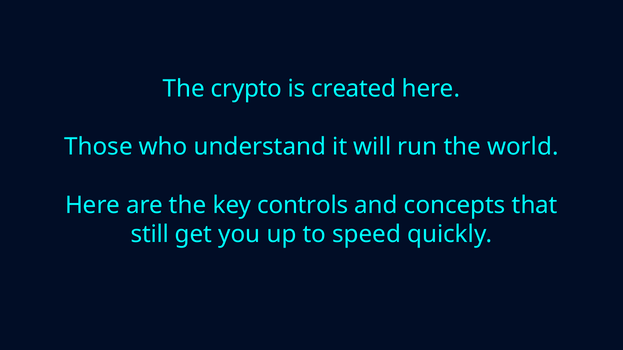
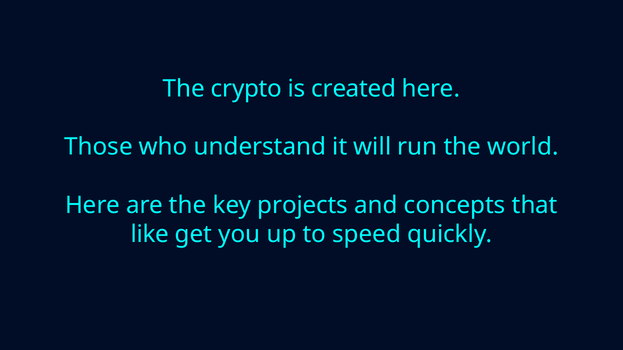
controls: controls -> projects (303, 205)
still: still -> like (150, 234)
